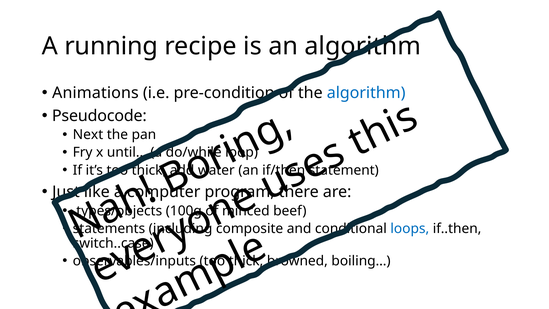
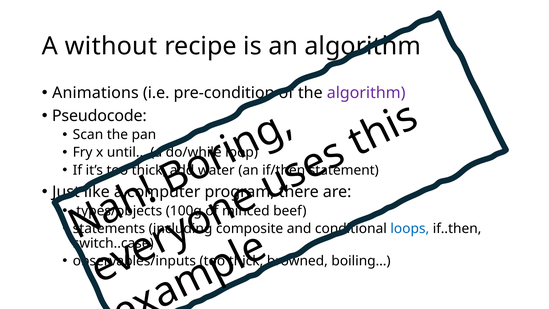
running: running -> without (111, 46)
algorithm colour: blue -> purple (366, 93)
Next: Next -> Scan (88, 135)
